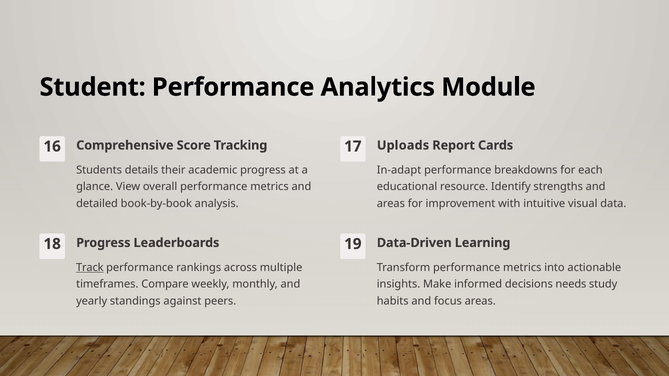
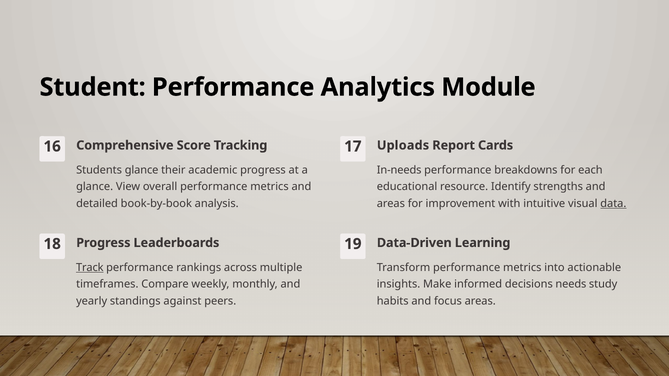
Students details: details -> glance (142, 170)
In-adapt: In-adapt -> In-needs (399, 170)
data underline: none -> present (613, 204)
